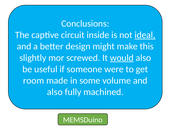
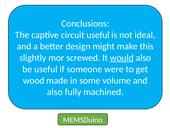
circuit inside: inside -> useful (98, 35)
ideal underline: present -> none (145, 35)
room: room -> wood (34, 80)
